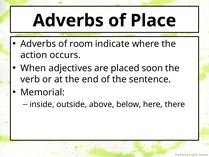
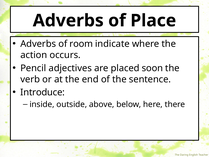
When: When -> Pencil (33, 68)
Memorial: Memorial -> Introduce (43, 92)
